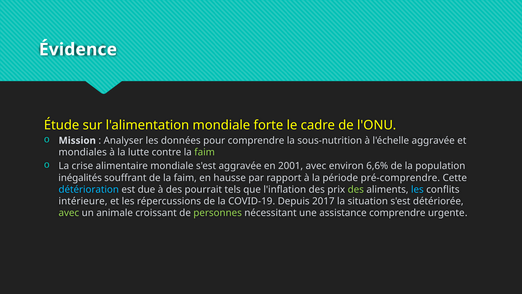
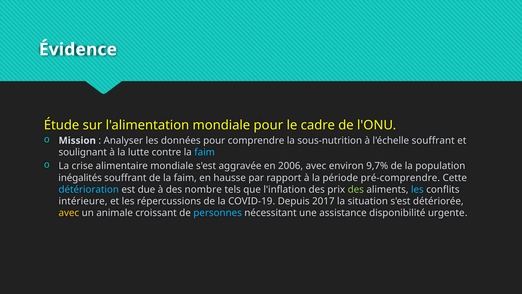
mondiale forte: forte -> pour (268, 125)
l'échelle aggravée: aggravée -> souffrant (433, 140)
mondiales: mondiales -> soulignant (83, 152)
faim colour: light green -> light blue (205, 152)
2001: 2001 -> 2006 (291, 166)
6,6%: 6,6% -> 9,7% (377, 166)
pourrait: pourrait -> nombre (203, 189)
avec colour: light green -> yellow (69, 213)
personnes colour: light green -> light blue (218, 213)
assistance comprendre: comprendre -> disponibilité (397, 213)
